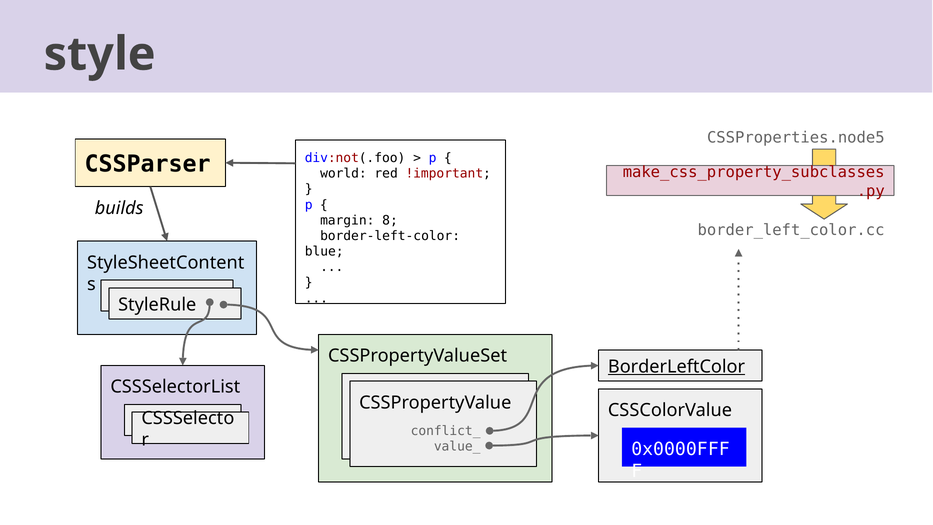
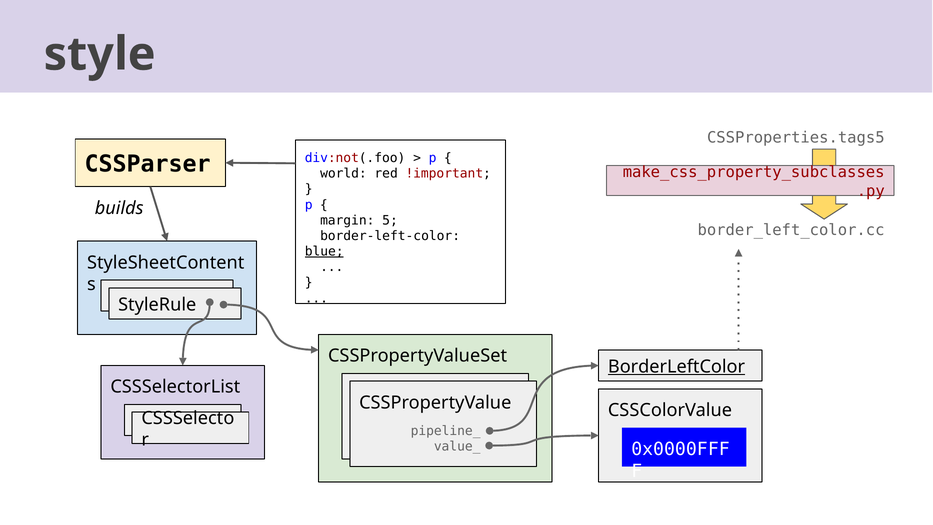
CSSProperties.node5: CSSProperties.node5 -> CSSProperties.tags5 (796, 138)
8: 8 -> 5 (390, 220)
blue underline: none -> present (324, 251)
conflict_: conflict_ -> pipeline_ (446, 431)
